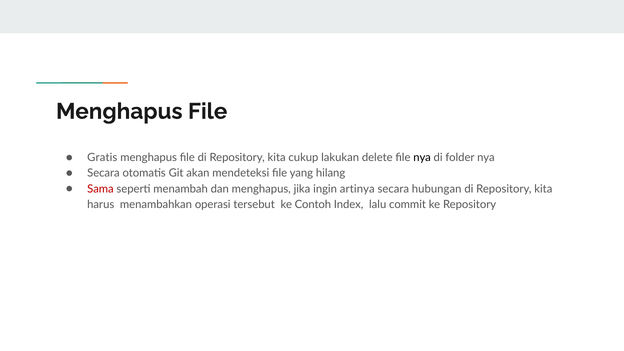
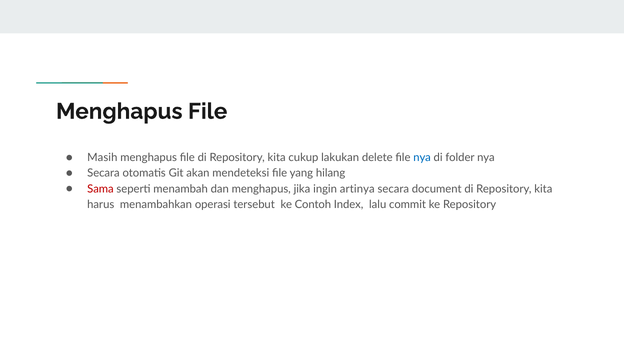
Gratis: Gratis -> Masih (102, 158)
nya colour: black -> blue (422, 158)
hubungan: hubungan -> document (437, 189)
